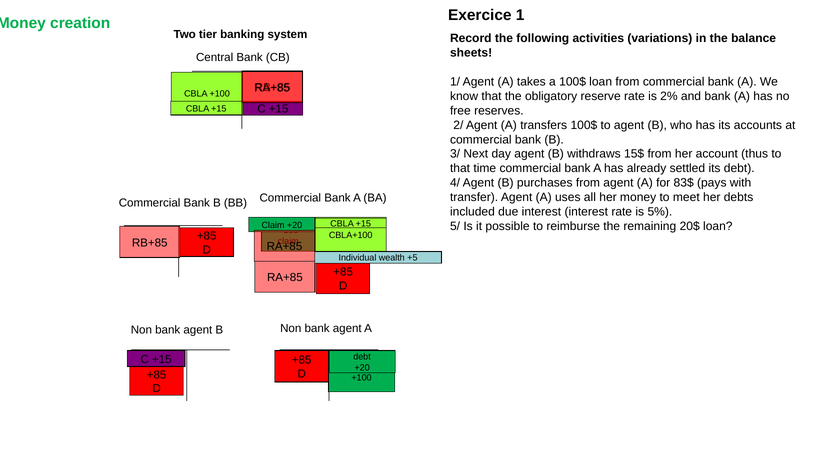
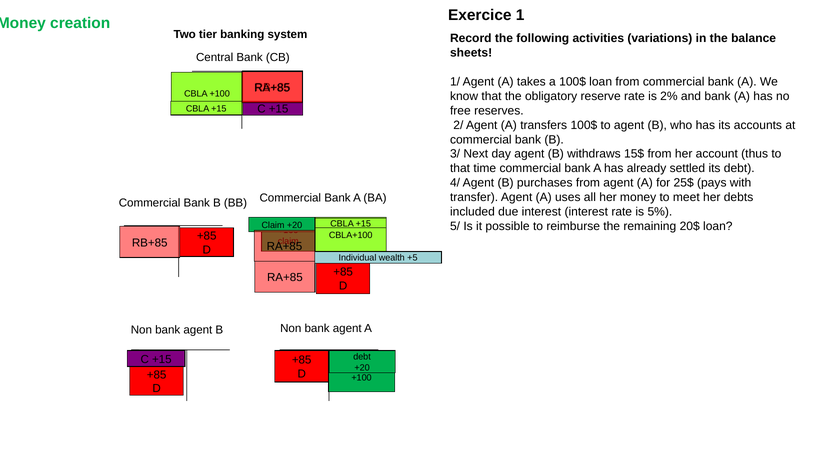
83$: 83$ -> 25$ (684, 183)
